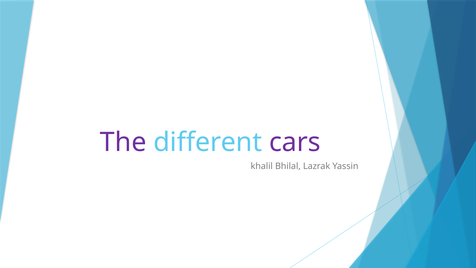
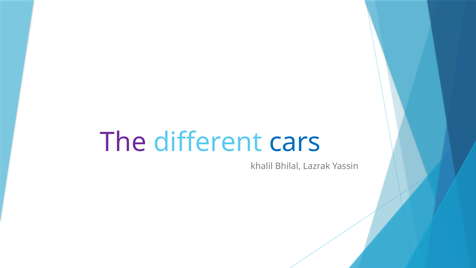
cars colour: purple -> blue (295, 142)
